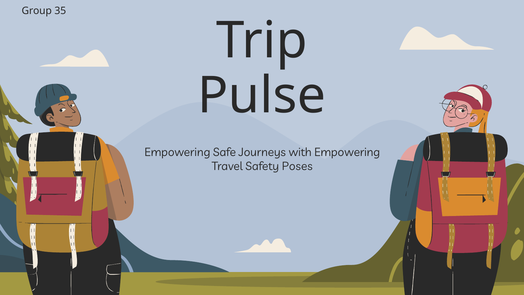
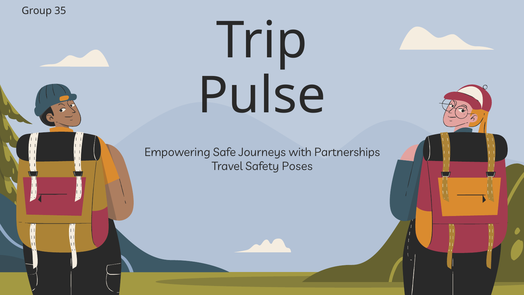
with Empowering: Empowering -> Partnerships (347, 152)
